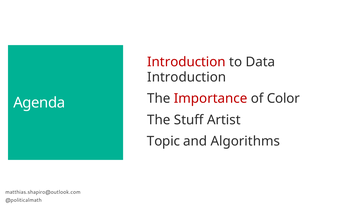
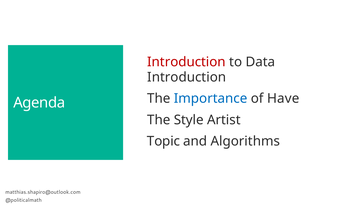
Importance colour: red -> blue (211, 98)
Color: Color -> Have (283, 98)
Stuff: Stuff -> Style (189, 120)
